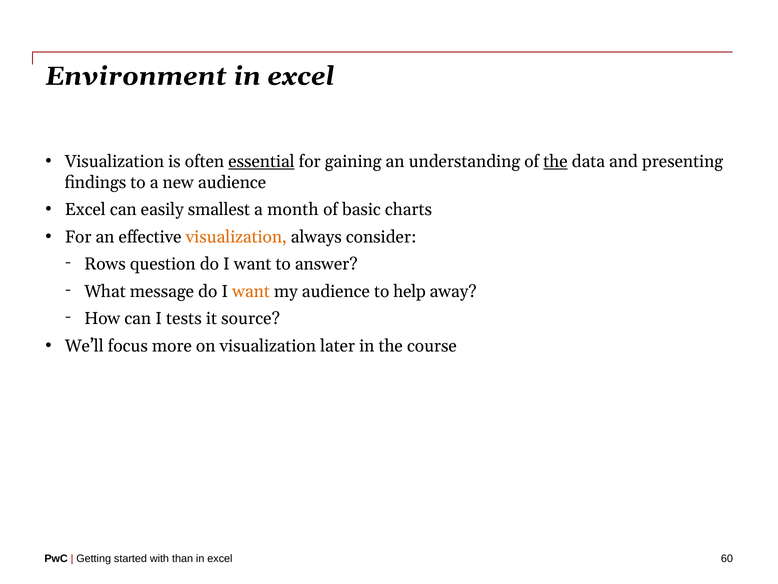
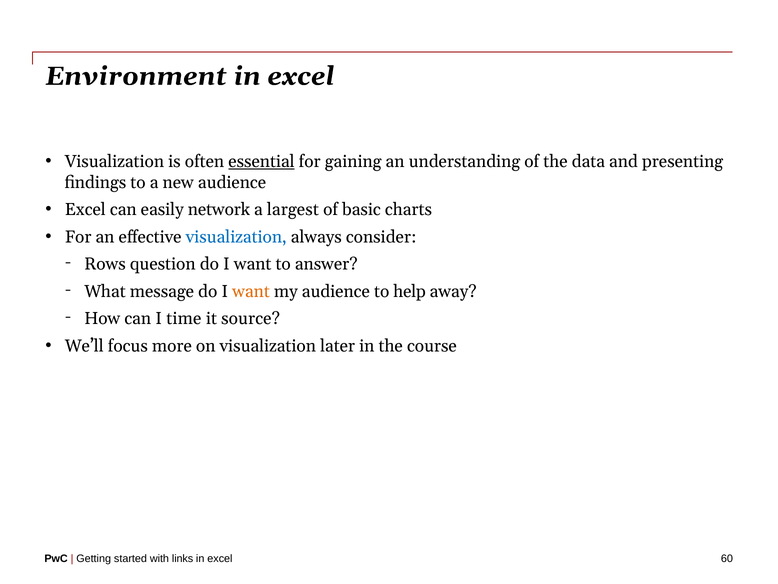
the underline: present -> none (555, 162)
smallest: smallest -> network (219, 210)
month: month -> largest (293, 210)
visualization colour: orange -> blue (236, 237)
tests: tests -> time (184, 318)
than: than -> links (183, 558)
